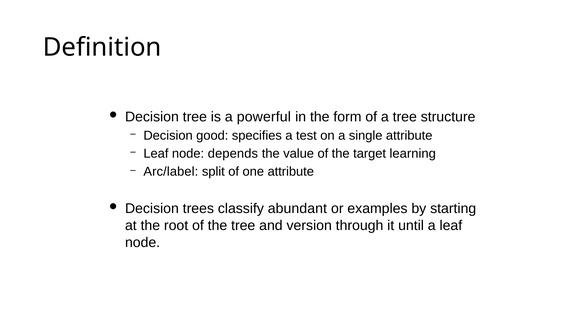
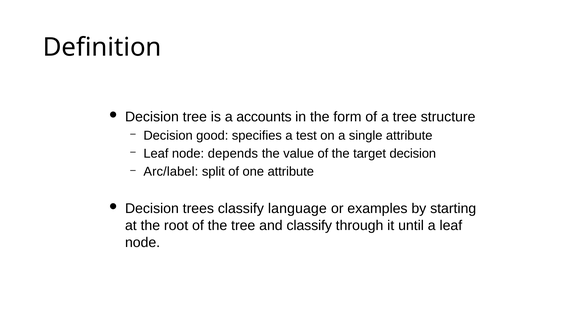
powerful: powerful -> accounts (264, 117)
target learning: learning -> decision (413, 154)
abundant: abundant -> language (297, 209)
and version: version -> classify (309, 226)
